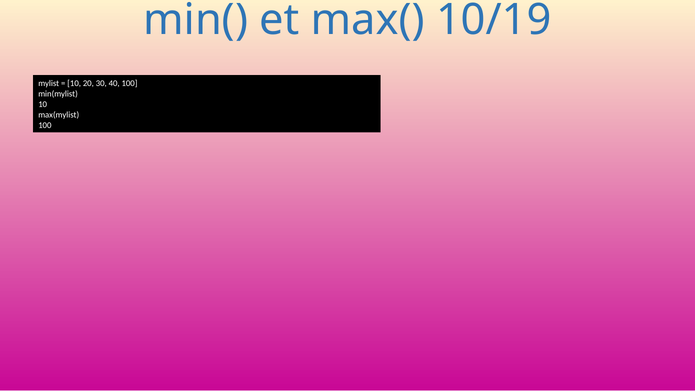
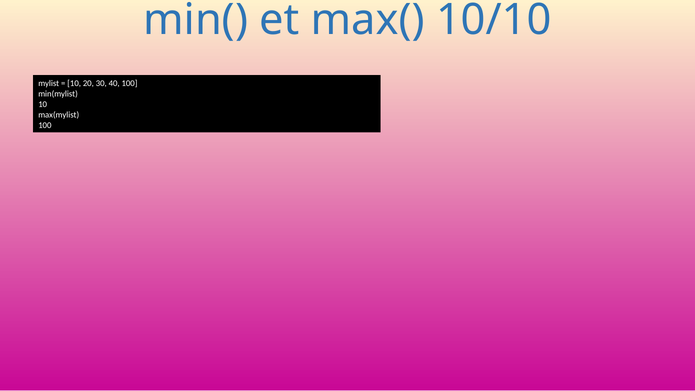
10/19: 10/19 -> 10/10 (494, 20)
